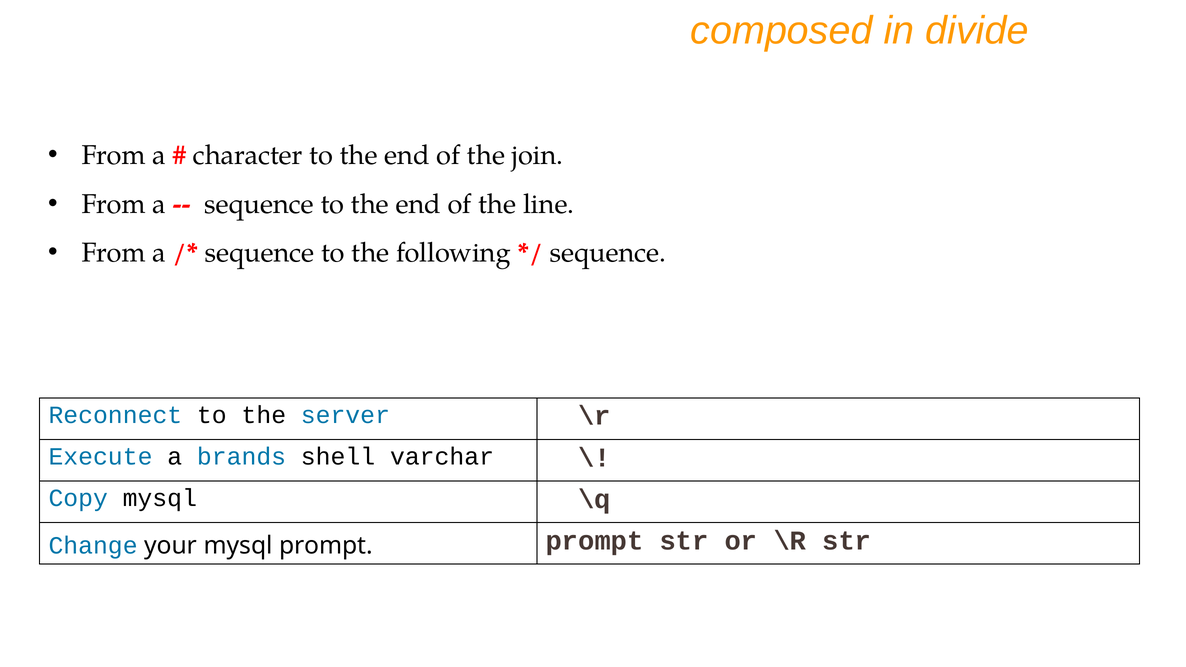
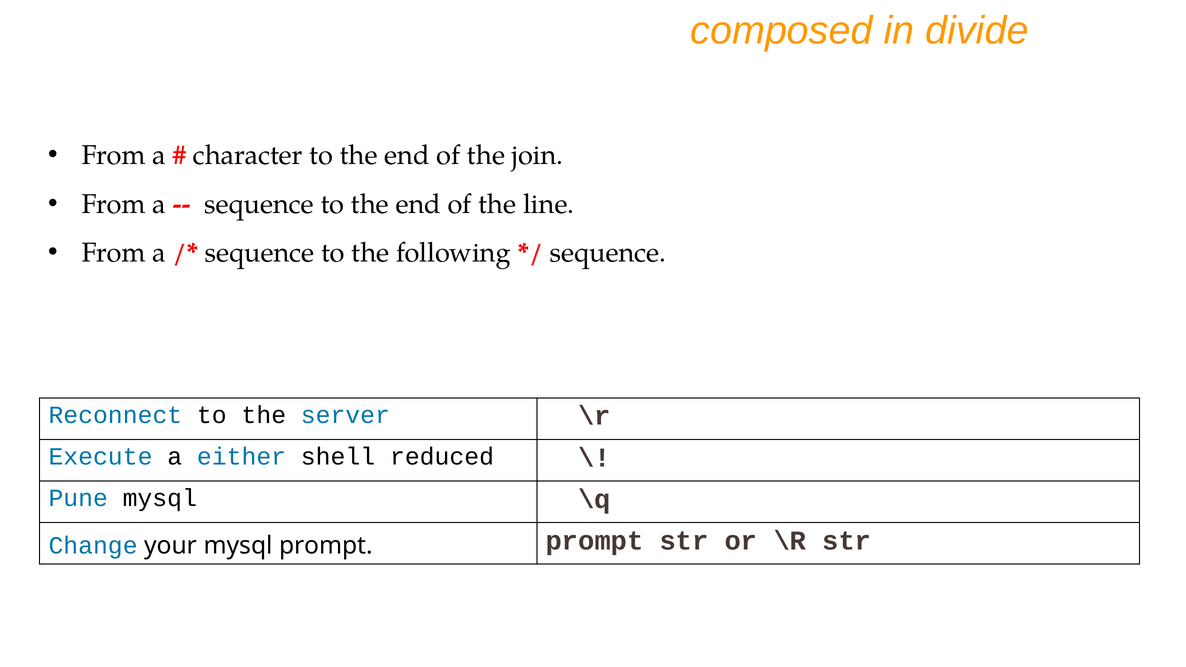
brands: brands -> either (242, 457)
varchar: varchar -> reduced (442, 457)
Copy: Copy -> Pune (78, 498)
